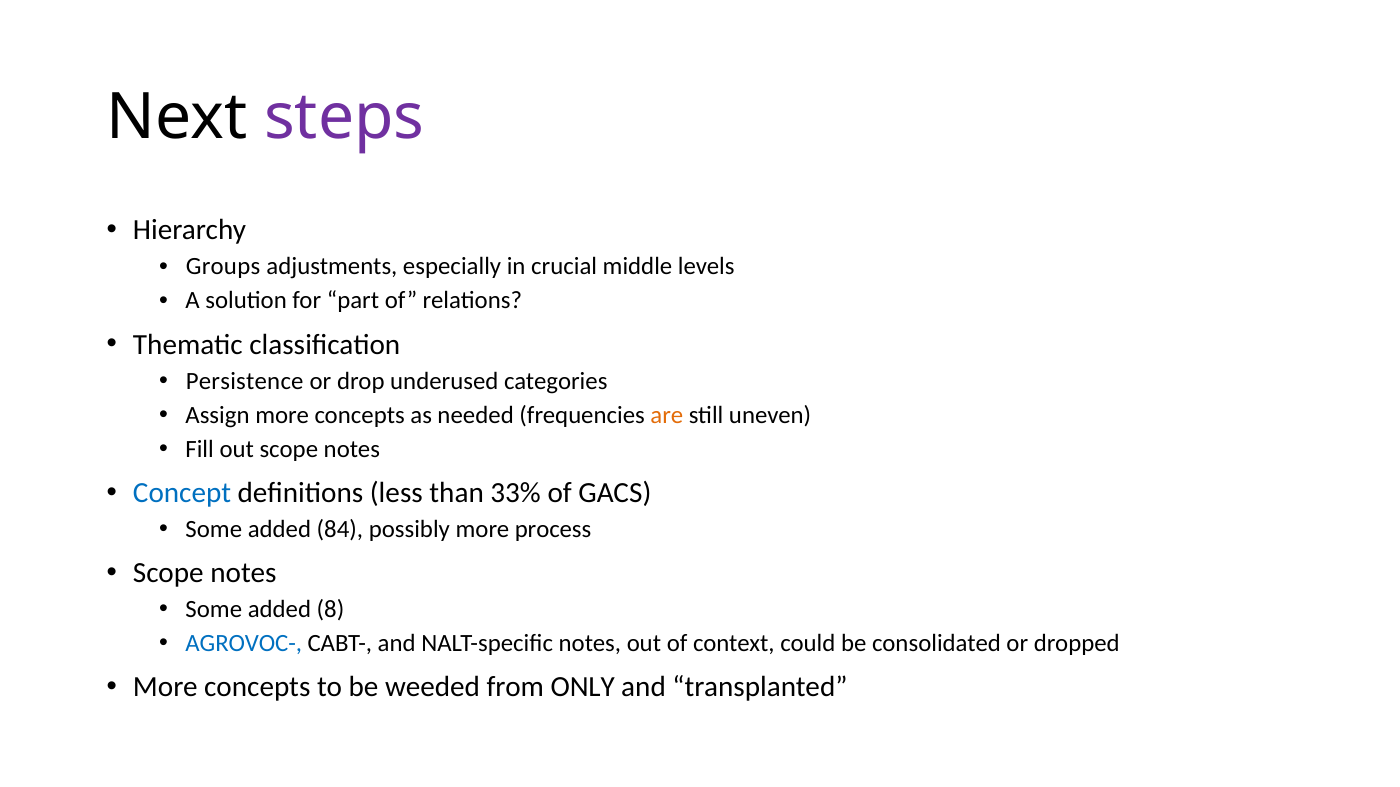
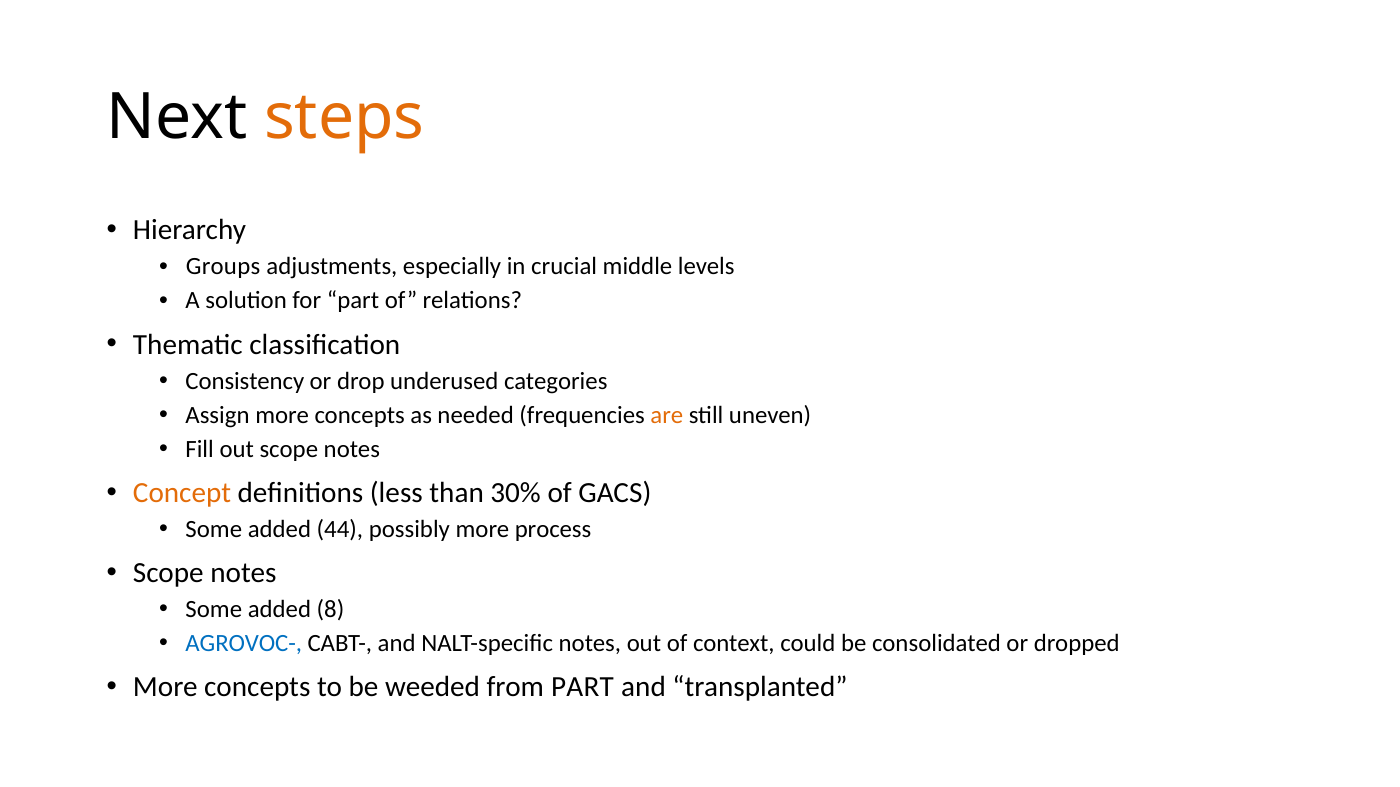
steps colour: purple -> orange (344, 118)
Persistence: Persistence -> Consistency (245, 381)
Concept colour: blue -> orange (182, 493)
33%: 33% -> 30% (516, 493)
84: 84 -> 44 (340, 529)
from ONLY: ONLY -> PART (582, 687)
